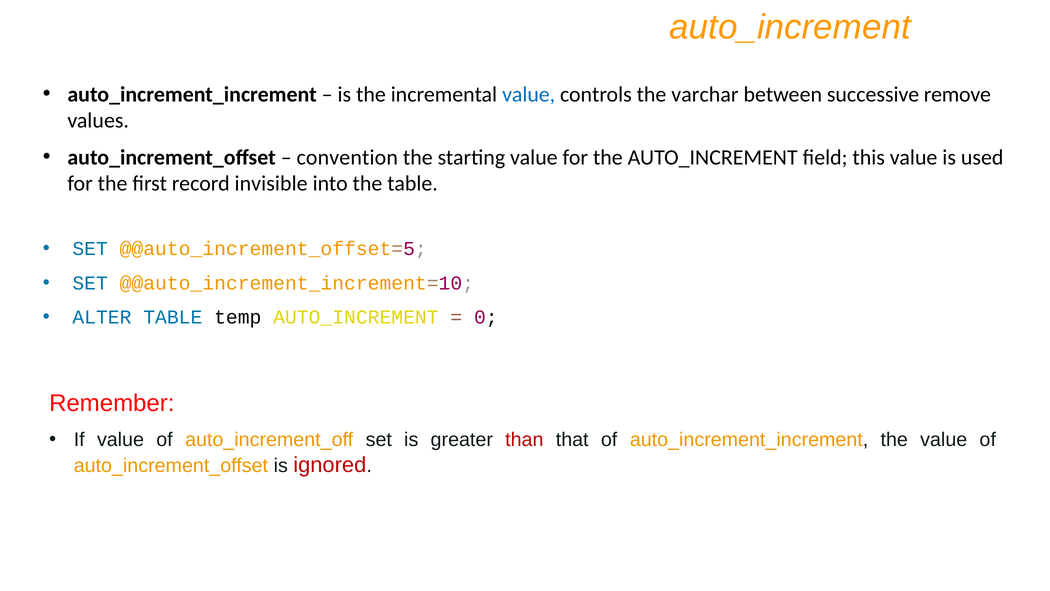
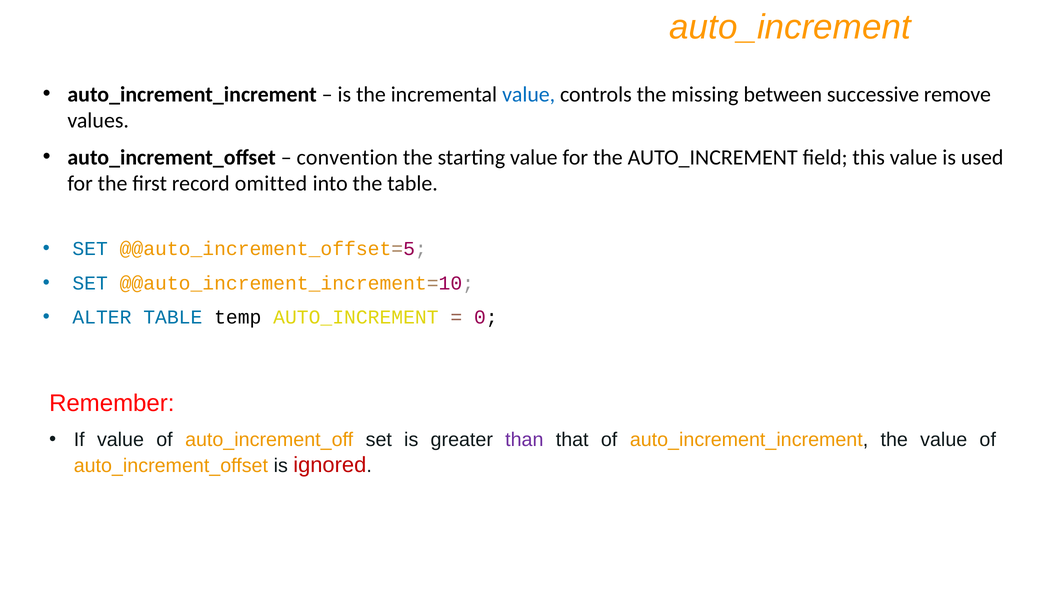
varchar: varchar -> missing (705, 94)
invisible: invisible -> omitted (271, 184)
than colour: red -> purple (524, 440)
